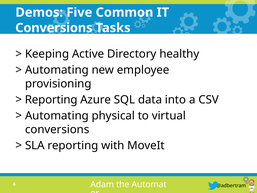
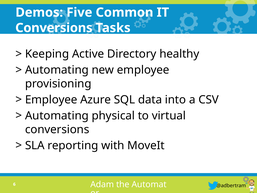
Reporting: Reporting -> Employee (51, 100)
